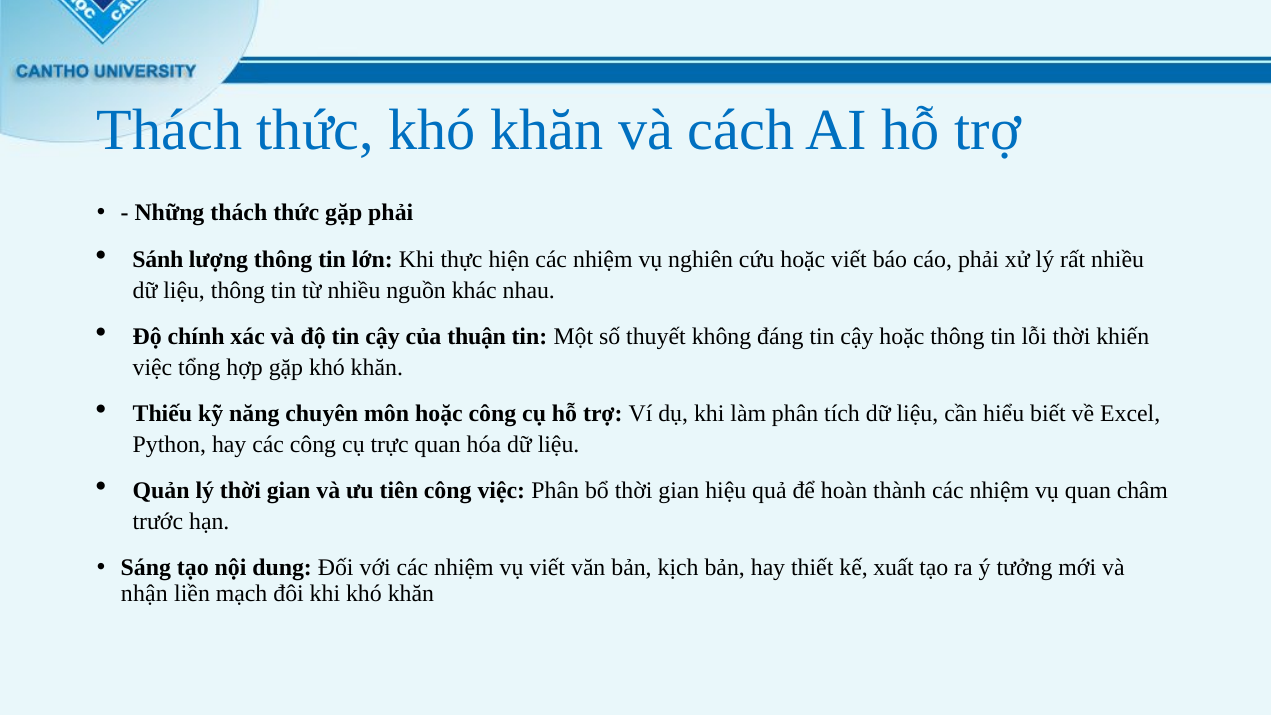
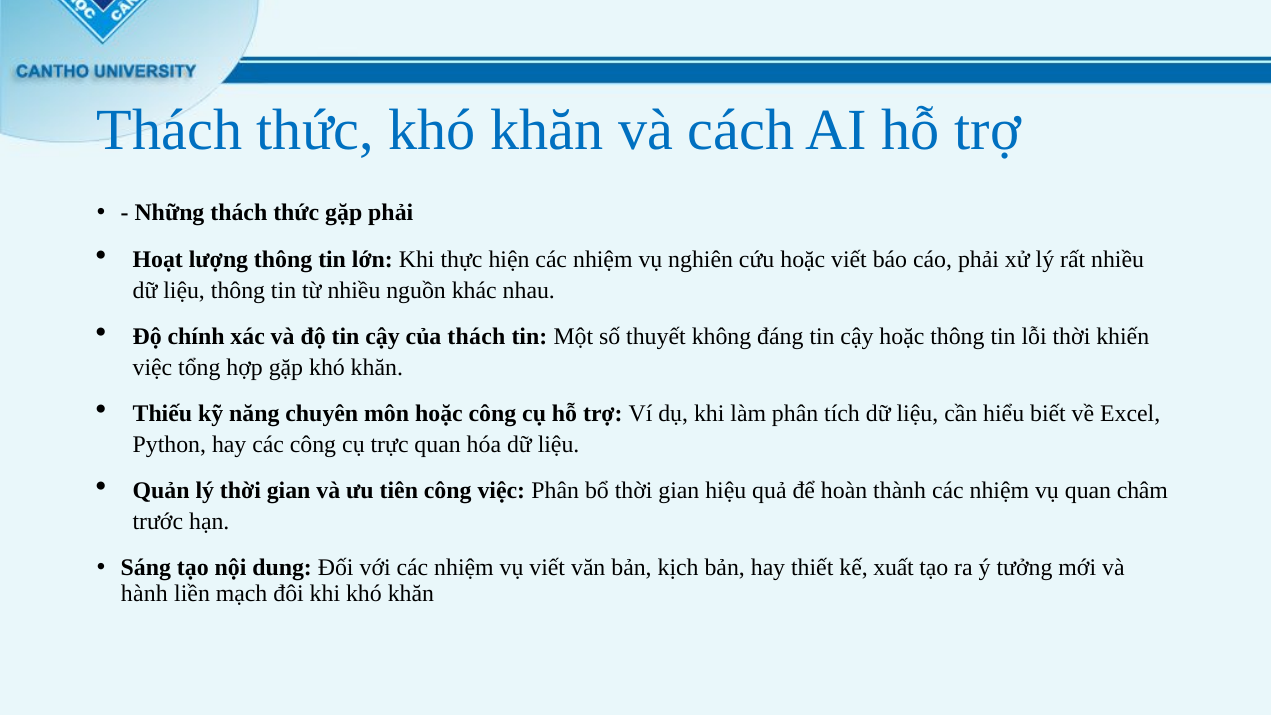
Sánh: Sánh -> Hoạt (158, 260)
của thuận: thuận -> thách (476, 337)
nhận: nhận -> hành (144, 594)
